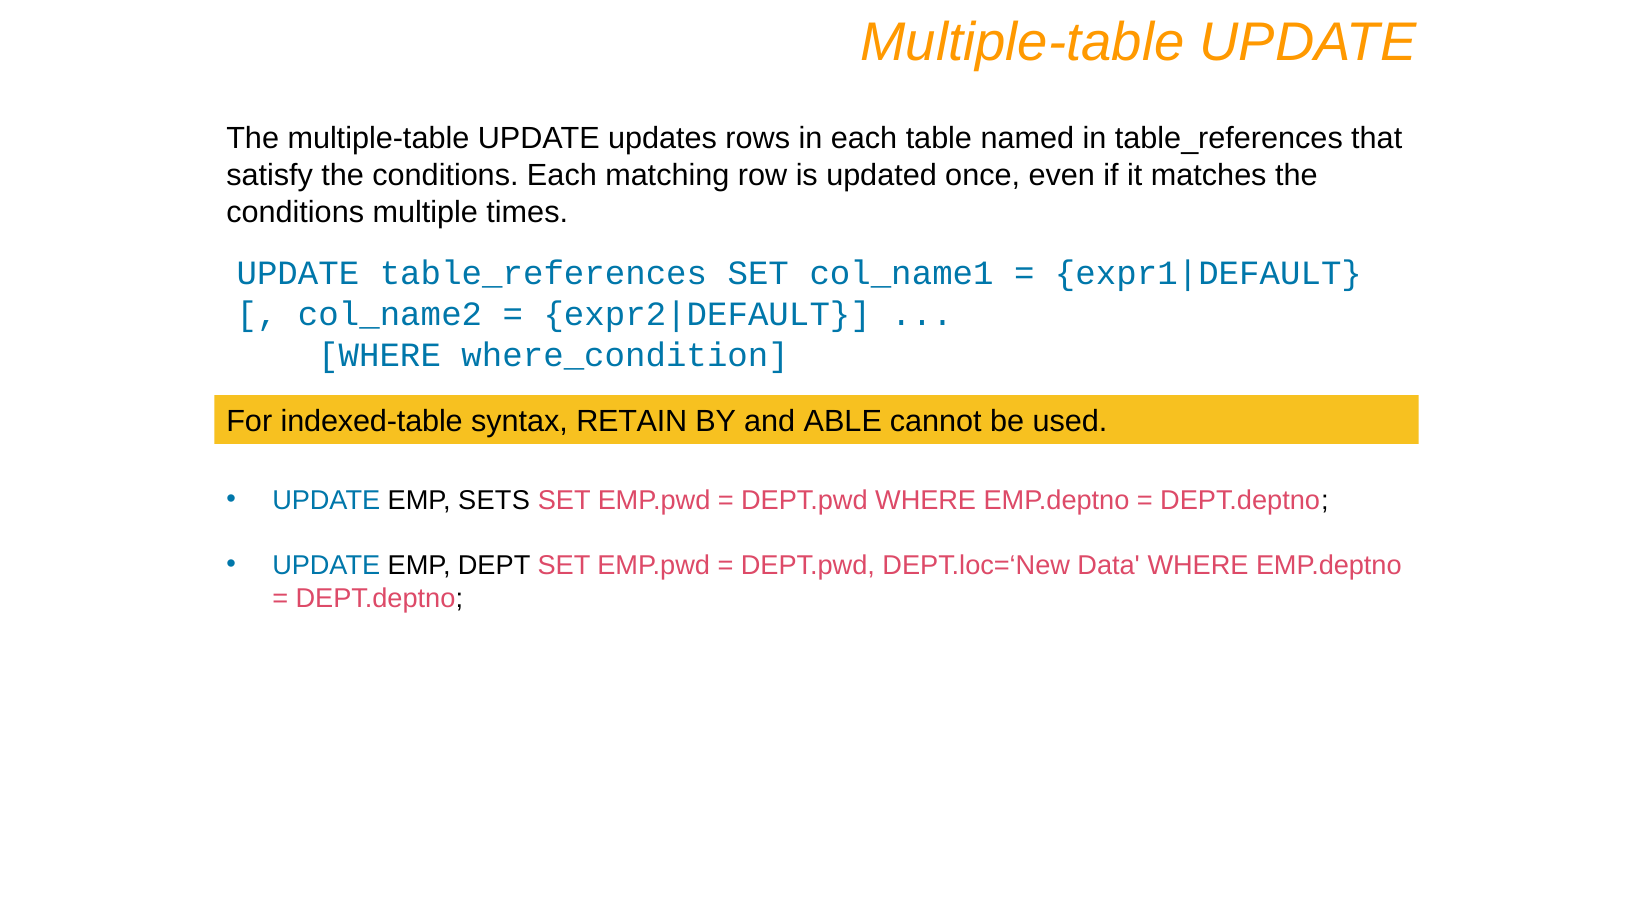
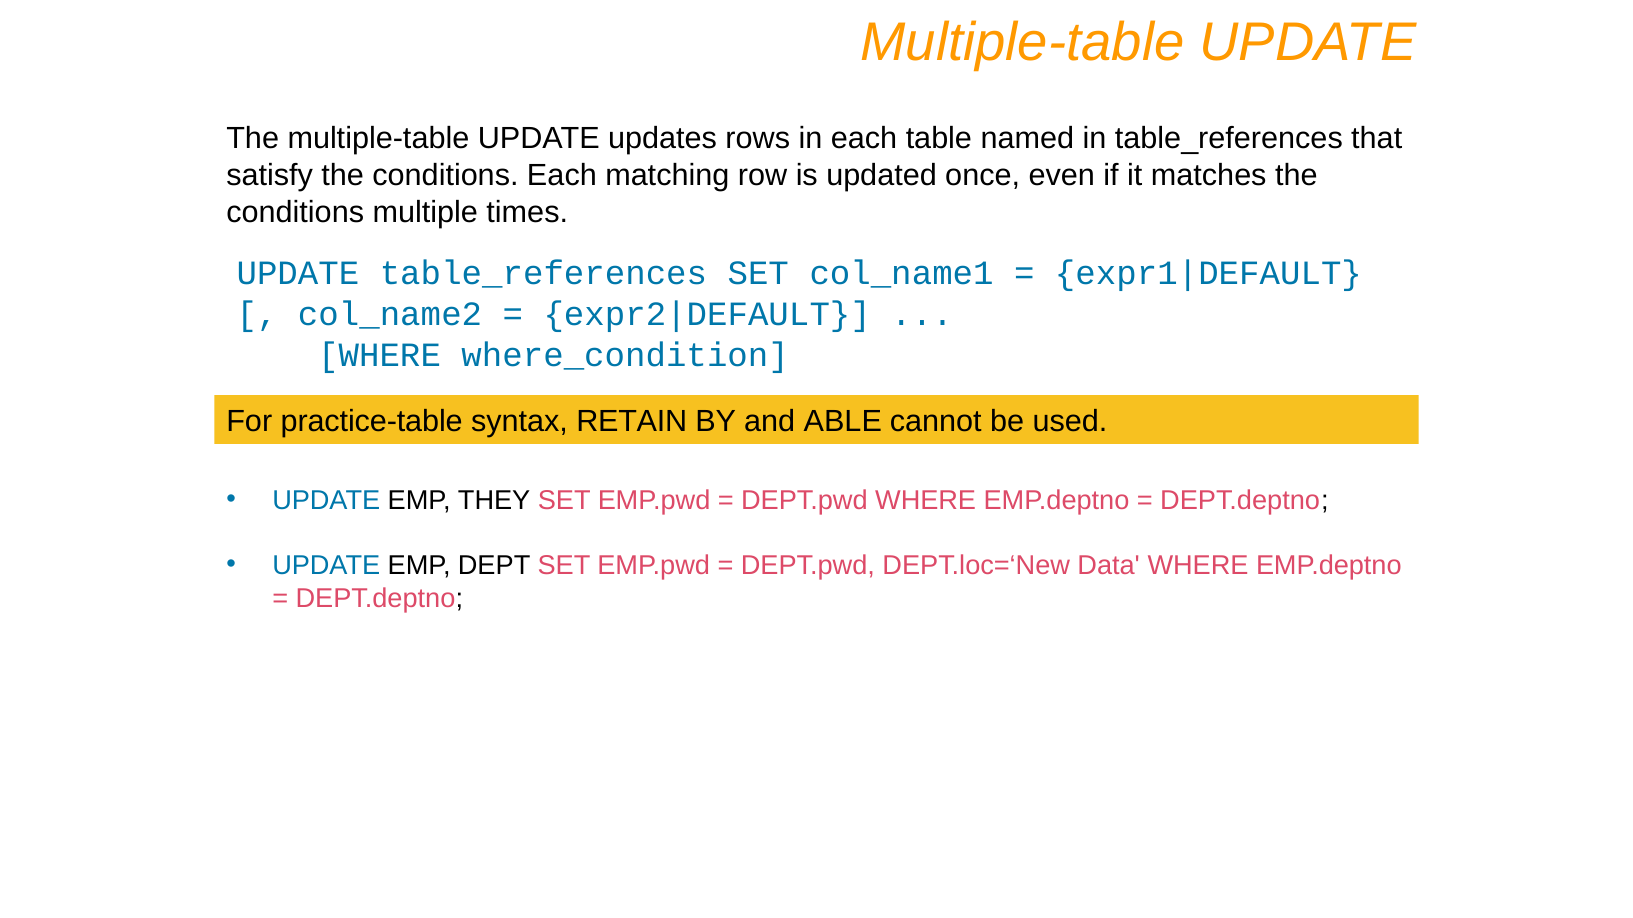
indexed-table: indexed-table -> practice-table (372, 422)
SETS: SETS -> THEY (494, 501)
